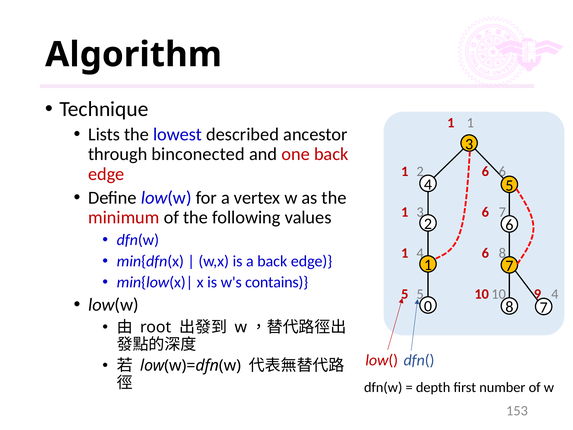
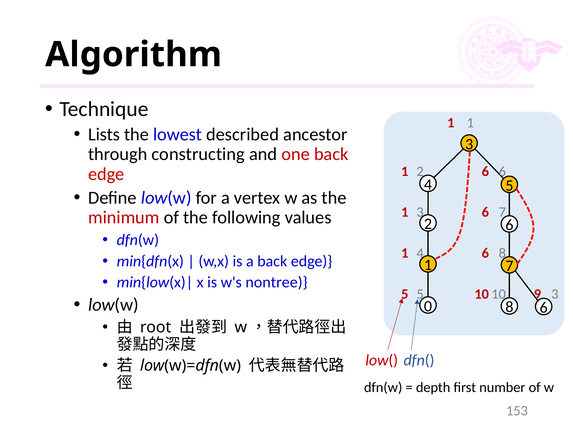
binconected: binconected -> constructing (198, 154)
contains: contains -> nontree (277, 282)
10 4: 4 -> 3 (555, 294)
8 7: 7 -> 6 (544, 307)
